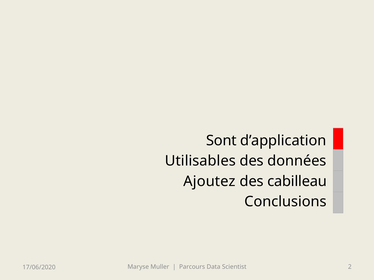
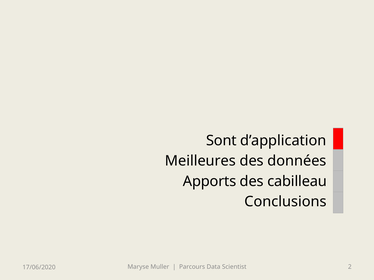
Utilisables: Utilisables -> Meilleures (200, 161)
Ajoutez: Ajoutez -> Apports (210, 182)
